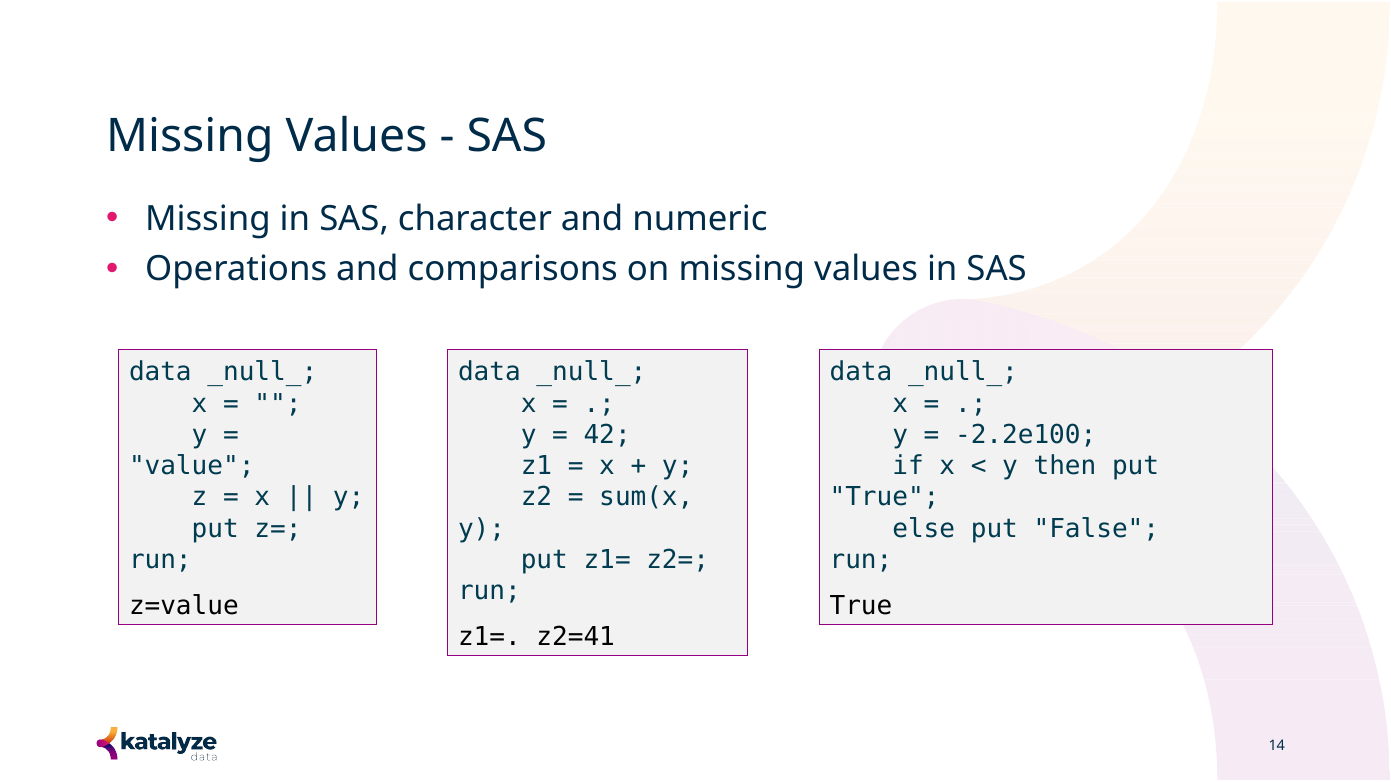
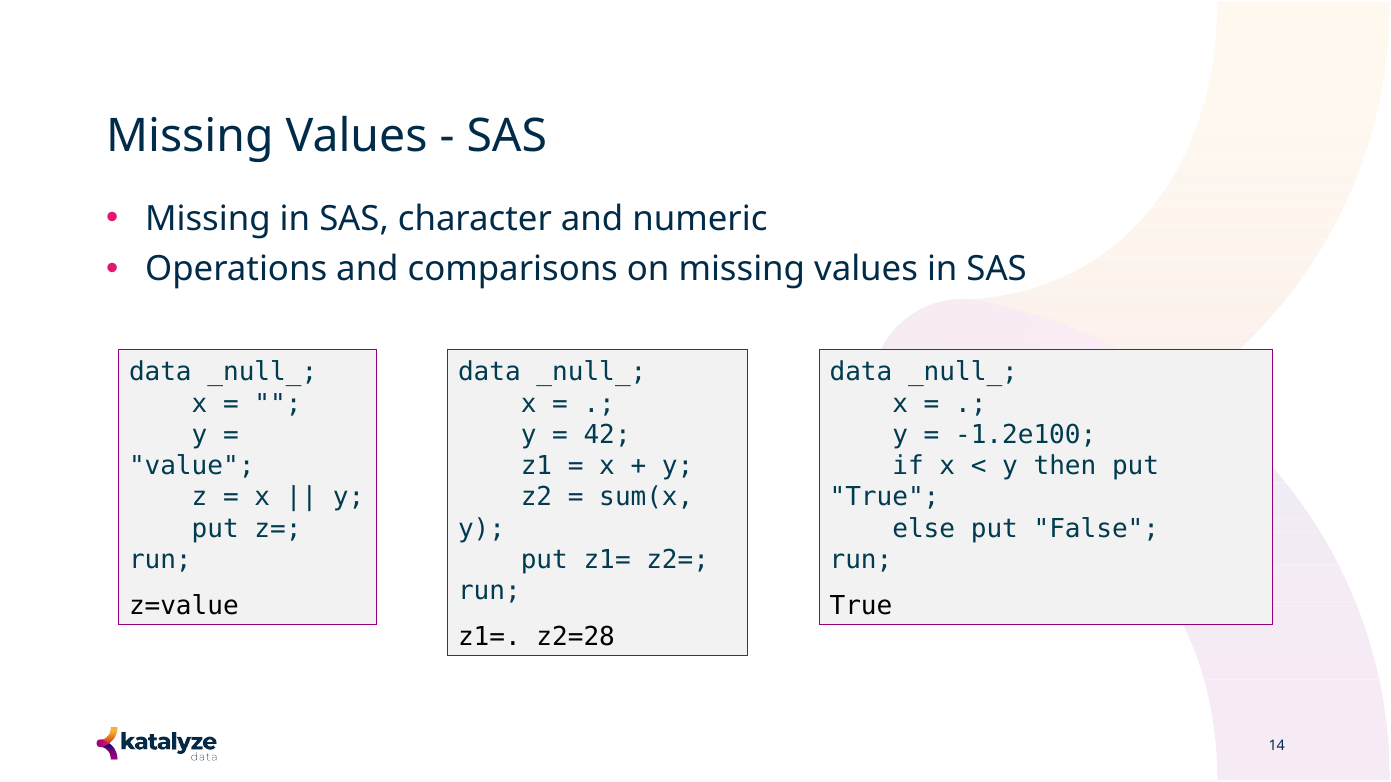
-2.2e100: -2.2e100 -> -1.2e100 (1026, 435)
z2=41: z2=41 -> z2=28 (576, 637)
